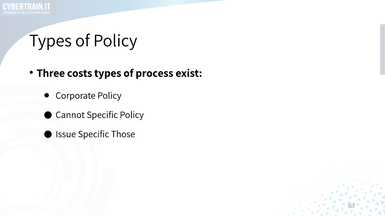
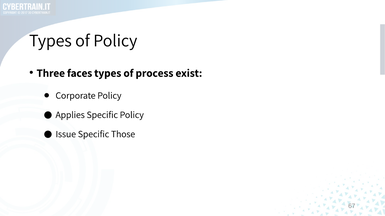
costs: costs -> faces (80, 73)
Cannot: Cannot -> Applies (70, 115)
